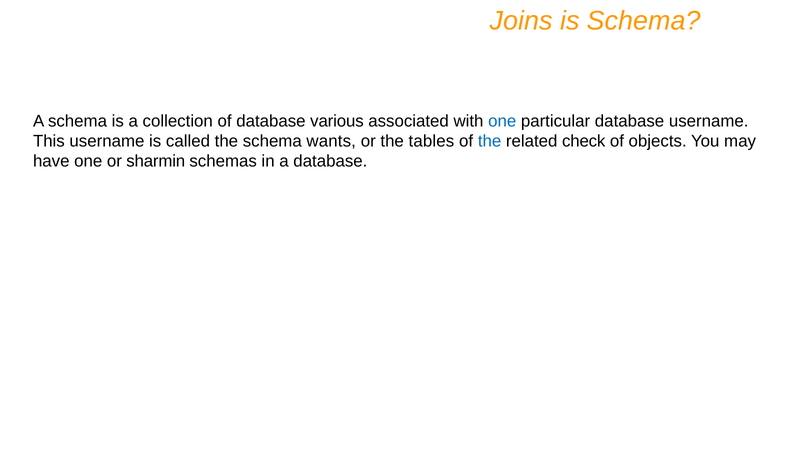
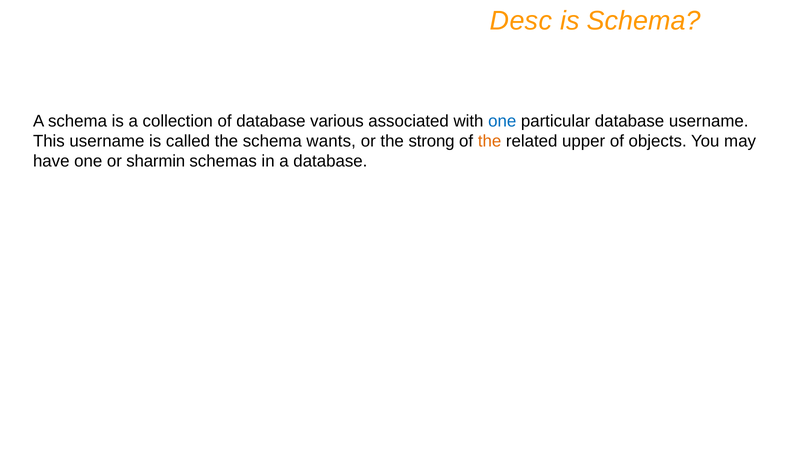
Joins: Joins -> Desc (521, 21)
tables: tables -> strong (432, 141)
the colour: blue -> orange (490, 141)
check: check -> upper (584, 141)
